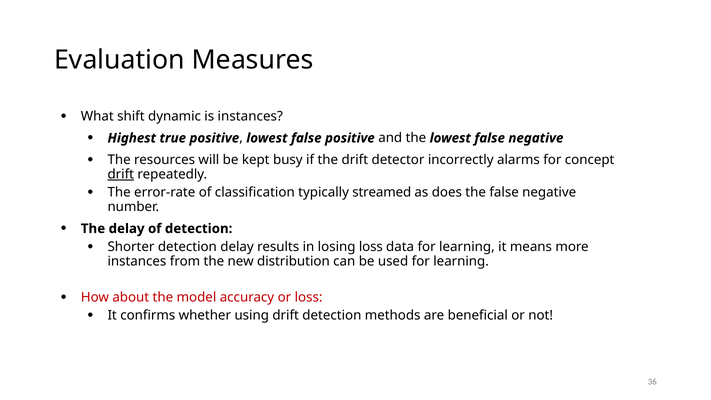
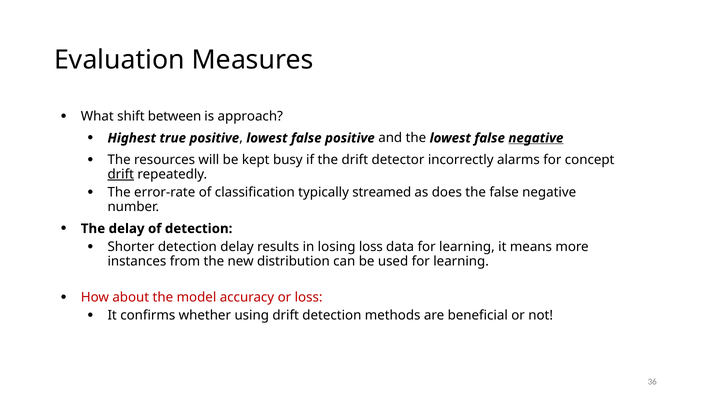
dynamic: dynamic -> between (175, 116)
is instances: instances -> approach (250, 116)
negative underline: none -> present (536, 138)
